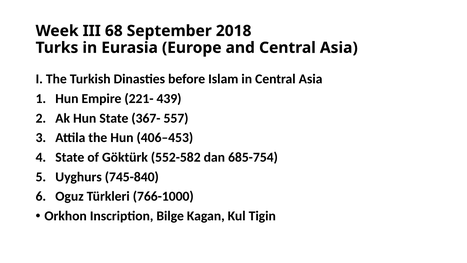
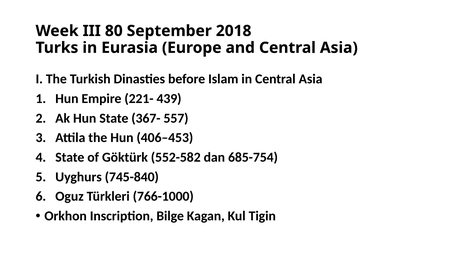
68: 68 -> 80 (114, 31)
